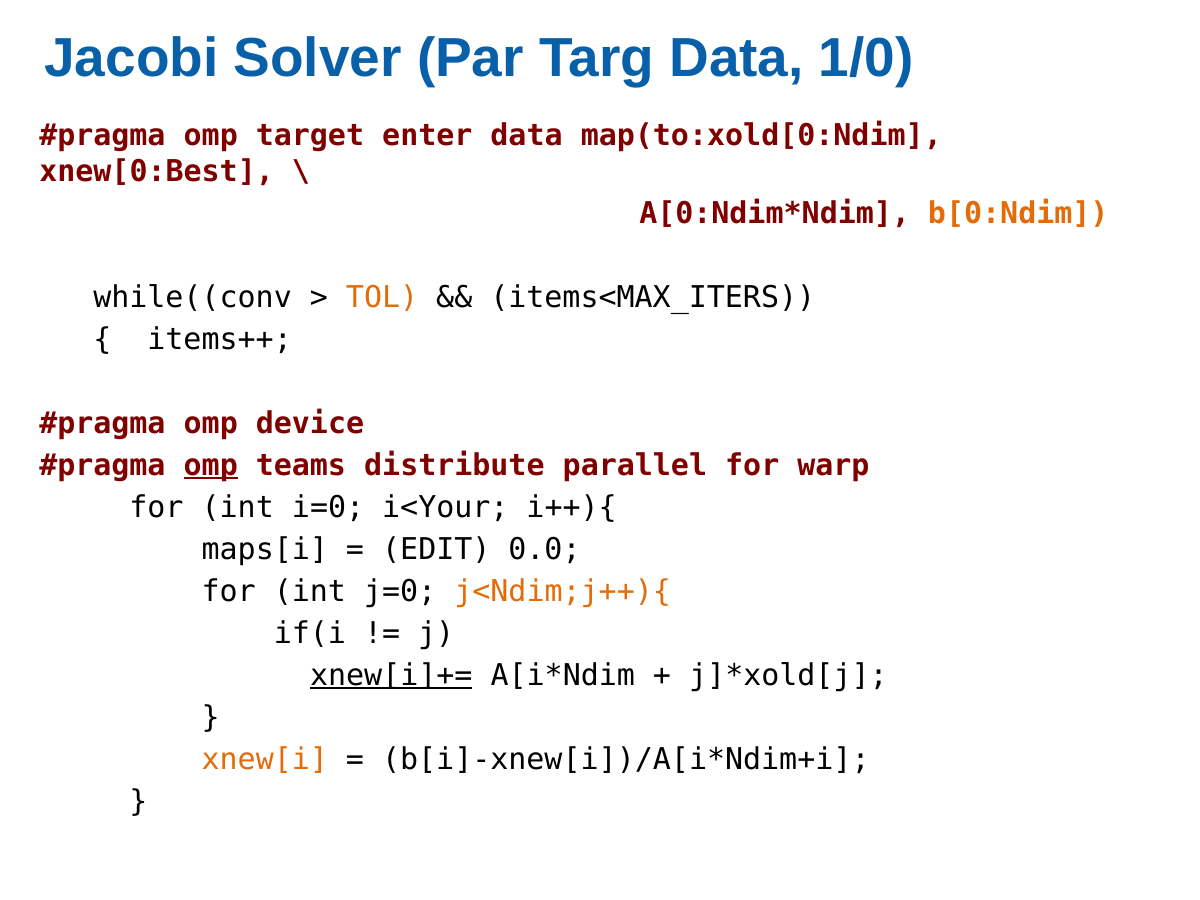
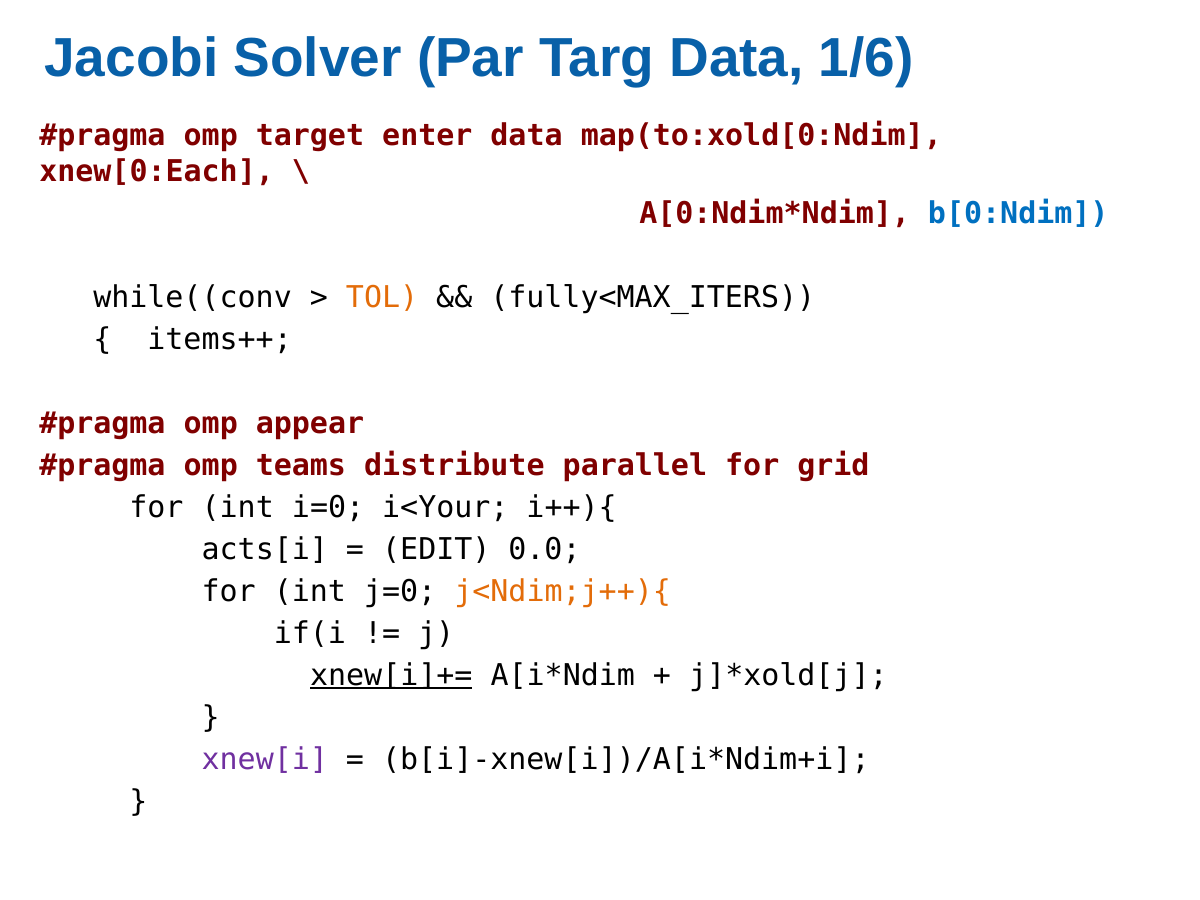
1/0: 1/0 -> 1/6 (866, 58)
xnew[0:Best: xnew[0:Best -> xnew[0:Each (157, 171)
b[0:Ndim colour: orange -> blue (1018, 213)
items<MAX_ITERS: items<MAX_ITERS -> fully<MAX_ITERS (653, 297)
device: device -> appear (310, 423)
omp underline: present -> none (211, 465)
warp: warp -> grid (833, 465)
maps[i: maps[i -> acts[i (265, 549)
xnew[i colour: orange -> purple (265, 759)
